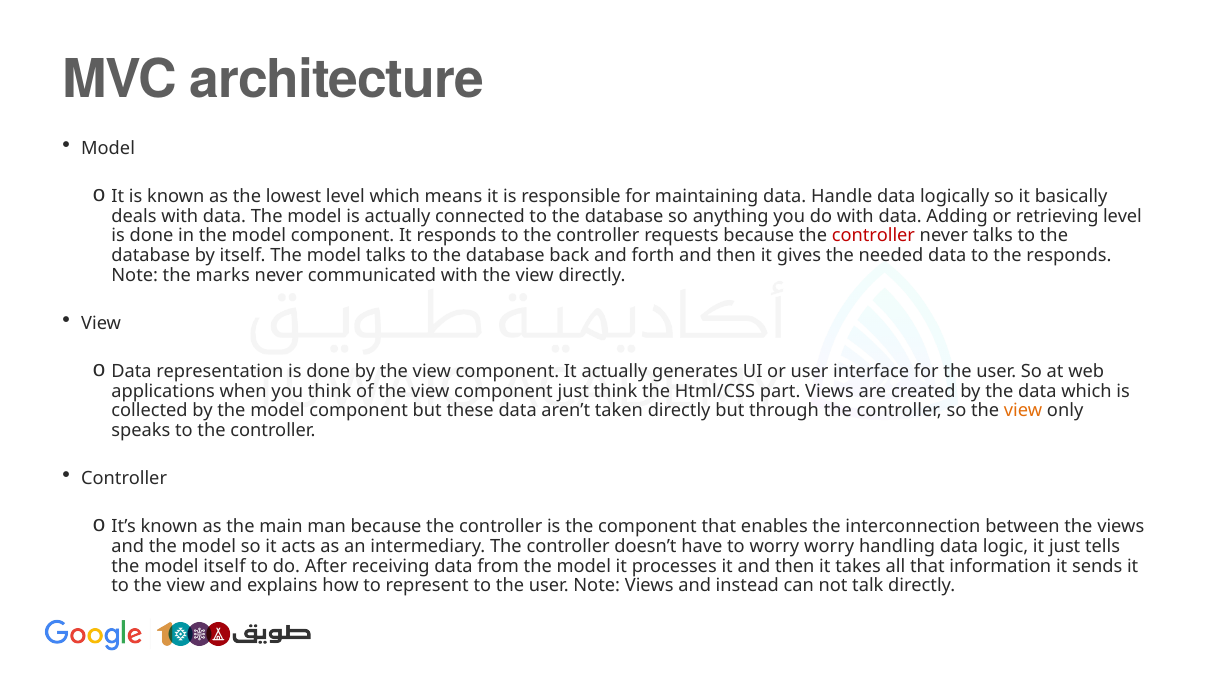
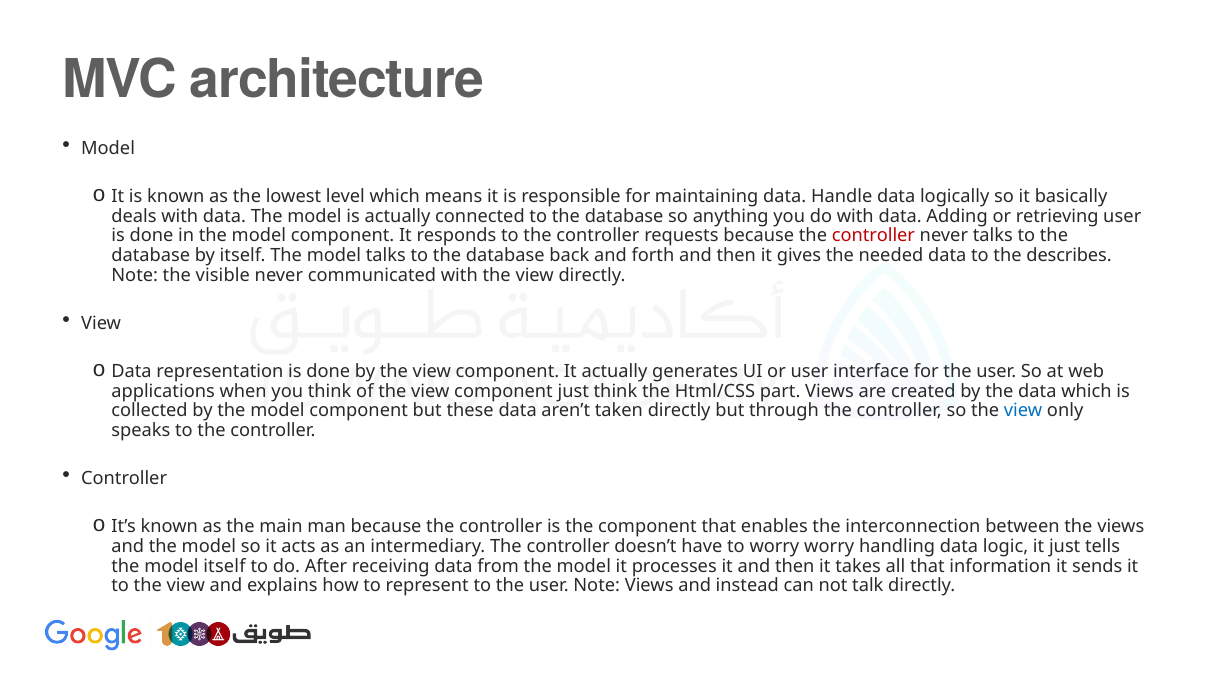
retrieving level: level -> user (1122, 216)
the responds: responds -> describes (1069, 255)
marks: marks -> visible (223, 275)
view colour: orange -> blue (1023, 410)
